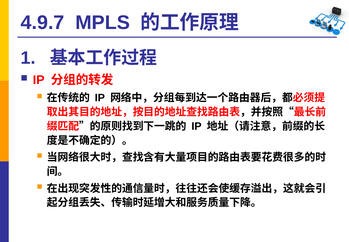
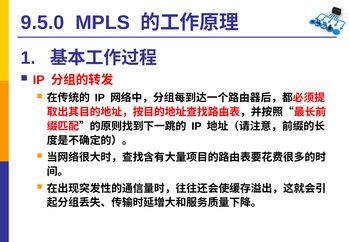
4.9.7: 4.9.7 -> 9.5.0 (43, 22)
